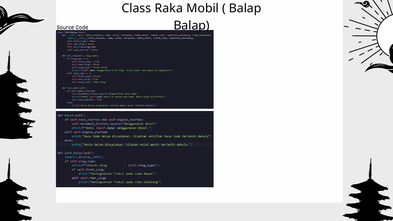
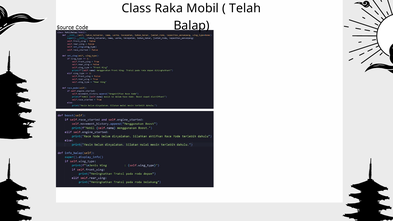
Balap: Balap -> Telah (245, 8)
